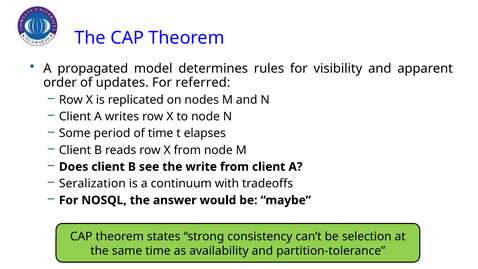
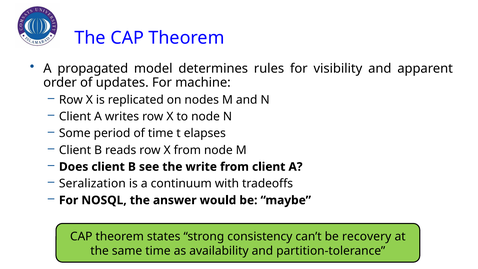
referred: referred -> machine (203, 82)
selection: selection -> recovery (367, 236)
